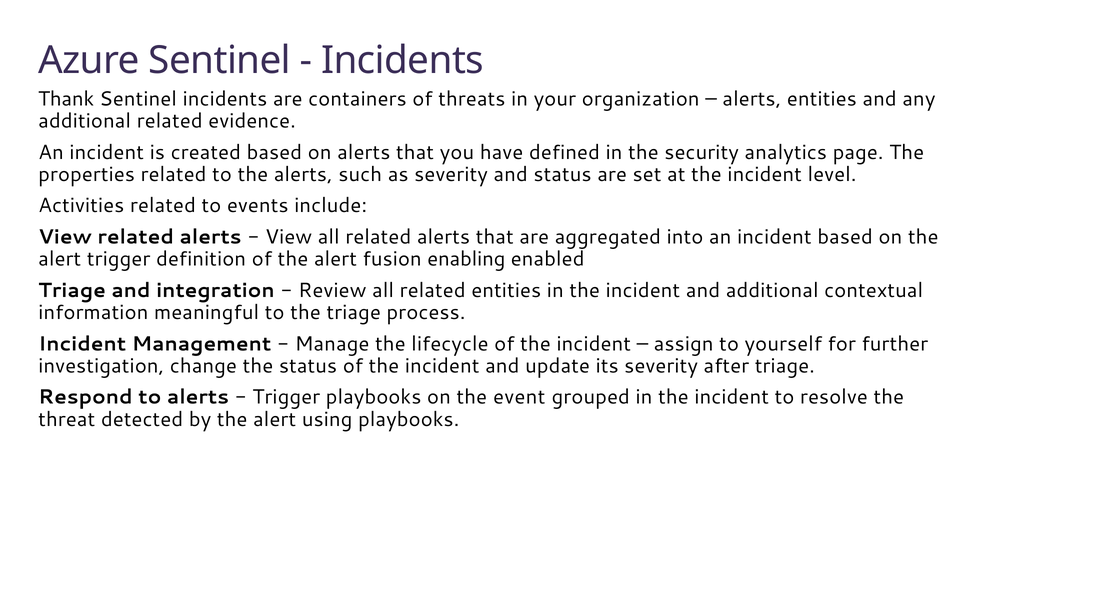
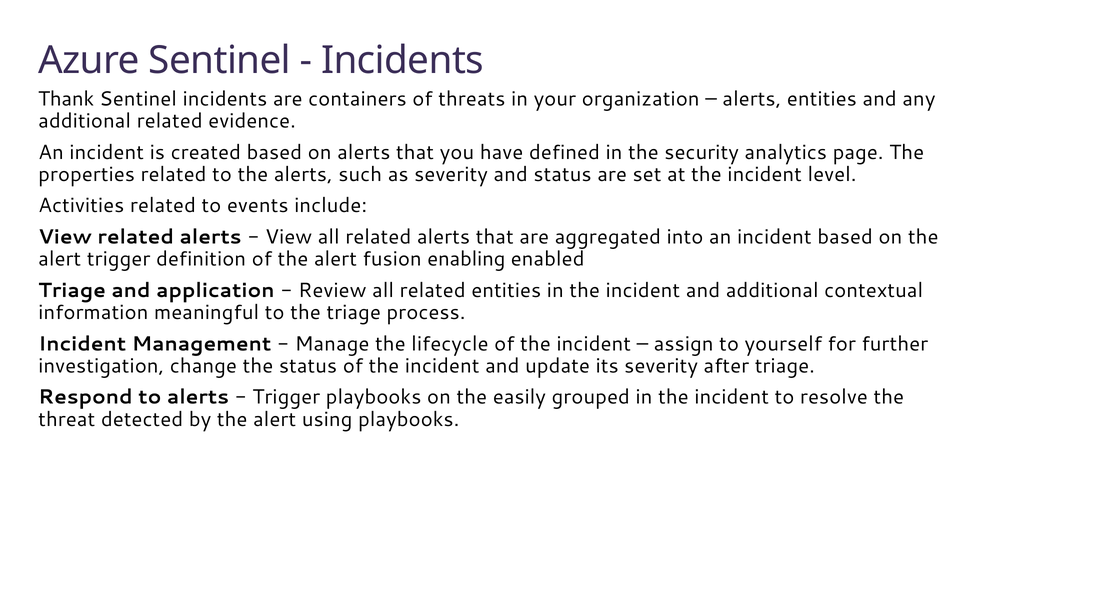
integration: integration -> application (215, 290)
event: event -> easily (519, 397)
